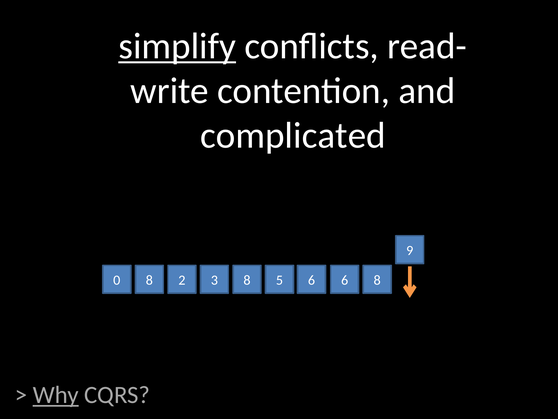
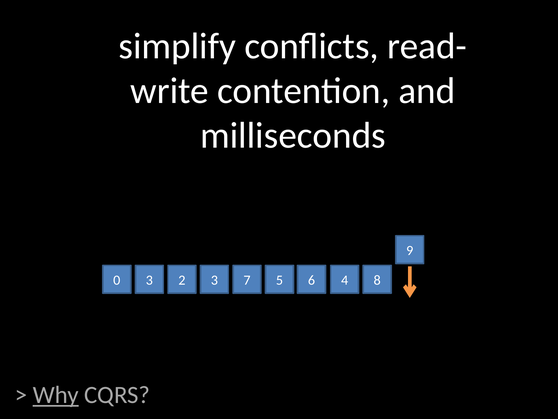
simplify underline: present -> none (177, 46)
complicated: complicated -> milliseconds (293, 136)
0 8: 8 -> 3 (149, 280)
3 8: 8 -> 7 (247, 280)
6 6: 6 -> 4 (345, 280)
